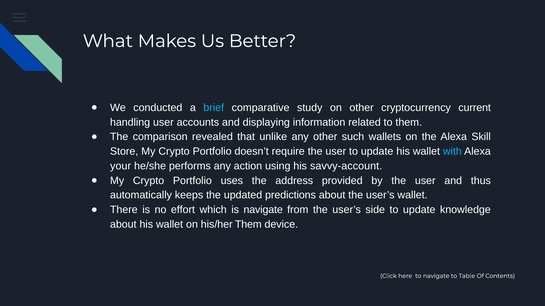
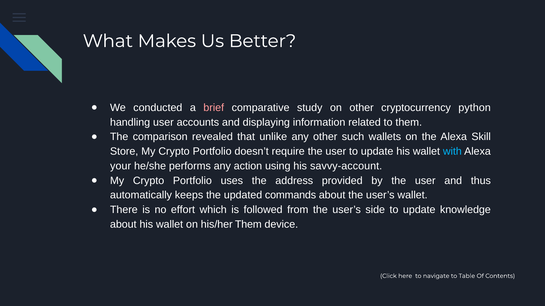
brief colour: light blue -> pink (214, 108)
current: current -> python (475, 108)
predictions: predictions -> commands (291, 196)
is navigate: navigate -> followed (263, 210)
